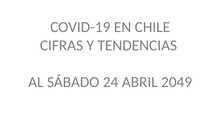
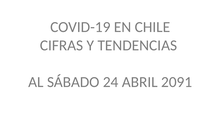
2049: 2049 -> 2091 (177, 82)
